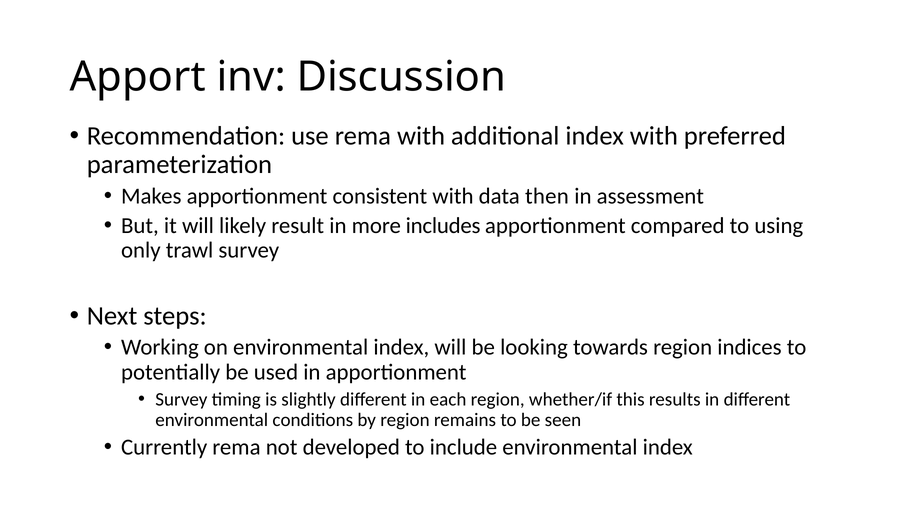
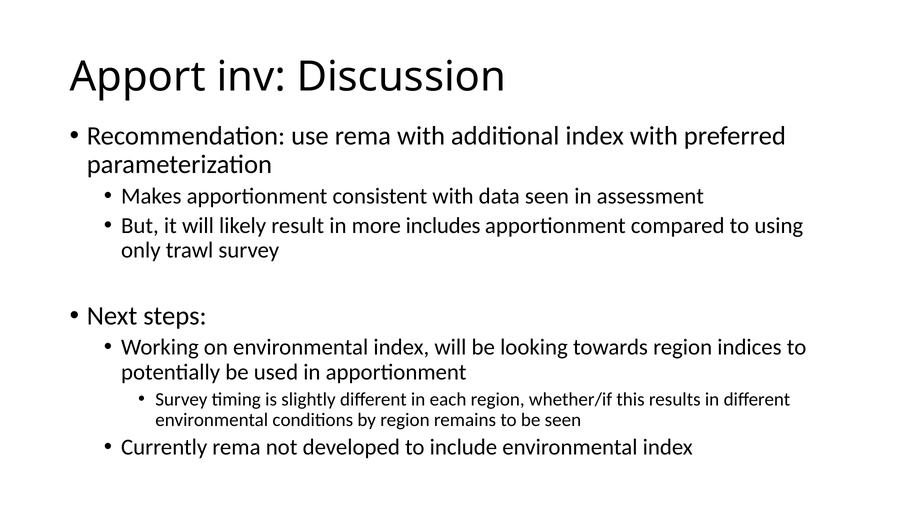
data then: then -> seen (547, 196)
